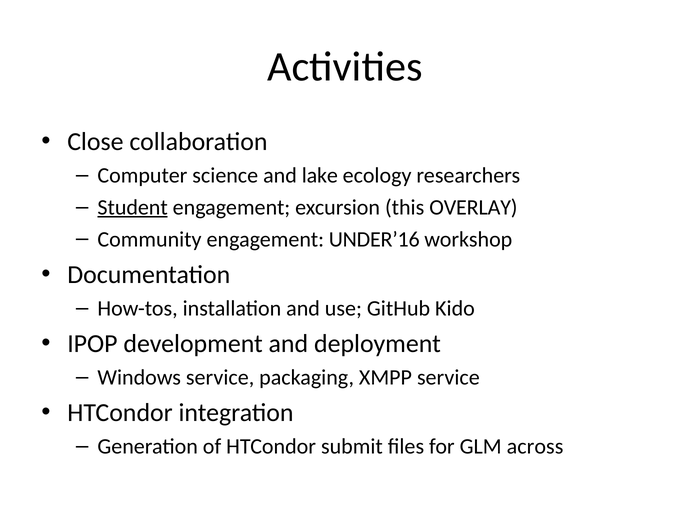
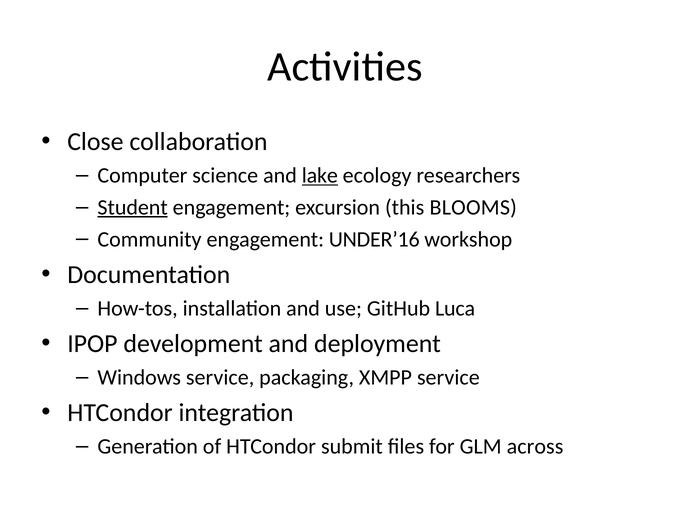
lake underline: none -> present (320, 175)
OVERLAY: OVERLAY -> BLOOMS (473, 207)
Kido: Kido -> Luca (455, 308)
